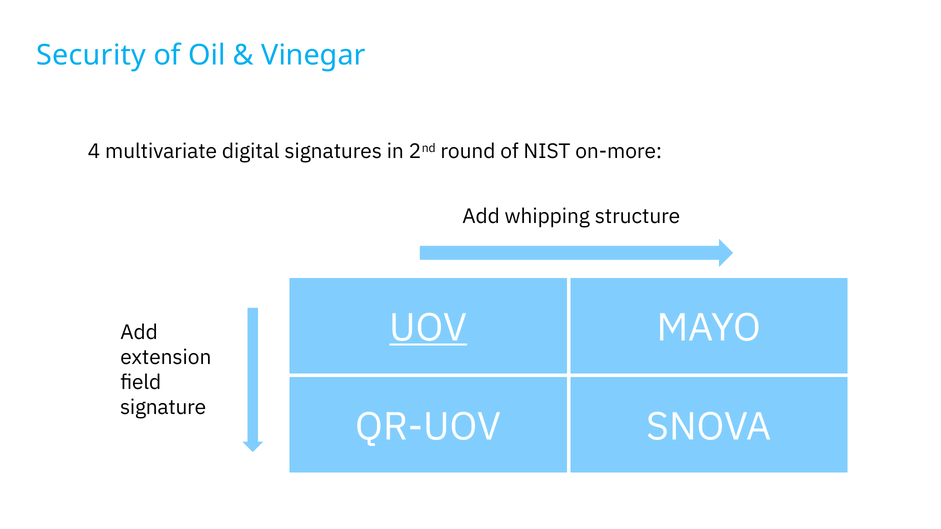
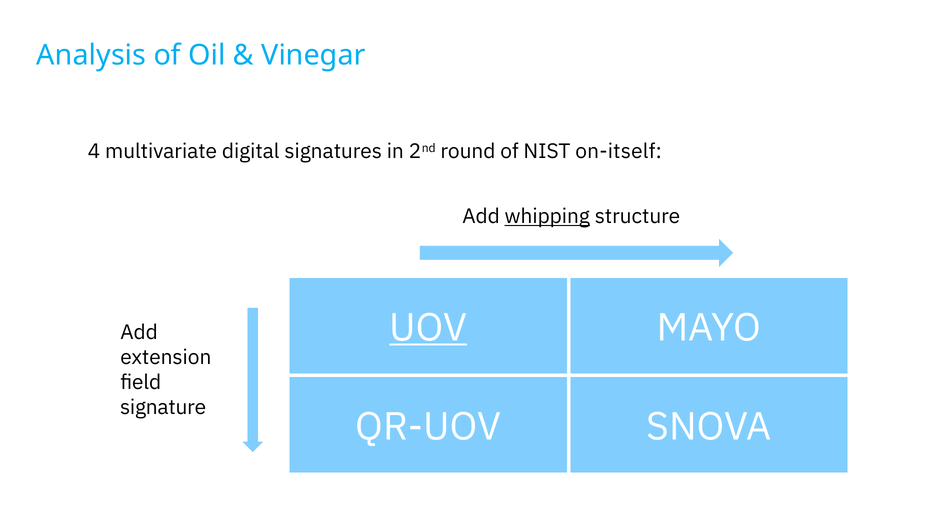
Security: Security -> Analysis (91, 55)
on-more: on-more -> on-itself (619, 152)
whipping underline: none -> present (547, 217)
